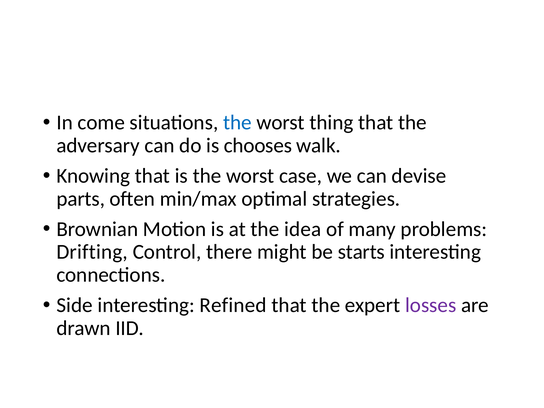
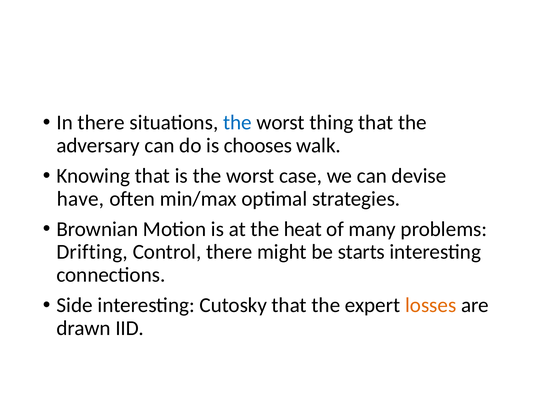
In come: come -> there (101, 123)
parts: parts -> have (81, 199)
idea: idea -> heat (303, 229)
Refined: Refined -> Cutosky (233, 305)
losses colour: purple -> orange (431, 305)
